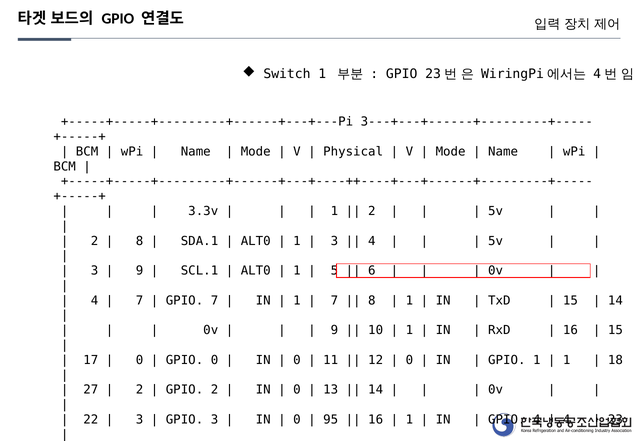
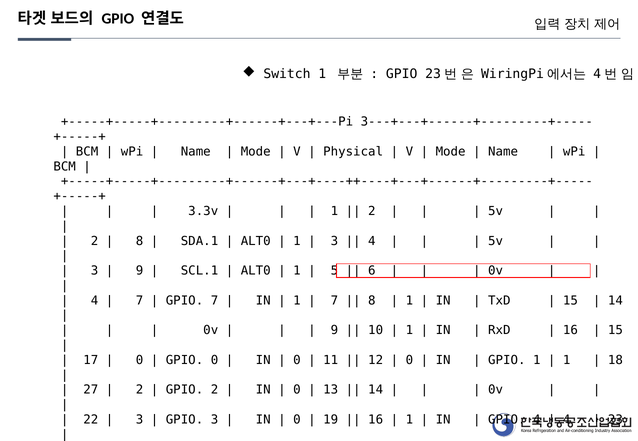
95: 95 -> 19 (331, 420)
